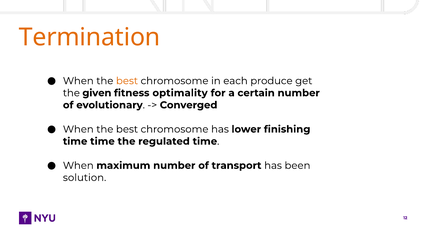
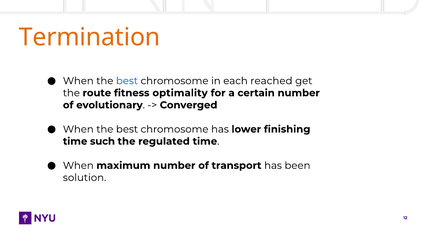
best colour: orange -> blue (127, 81)
produce: produce -> reached (271, 81)
given: given -> route (97, 93)
time time: time -> such (103, 141)
